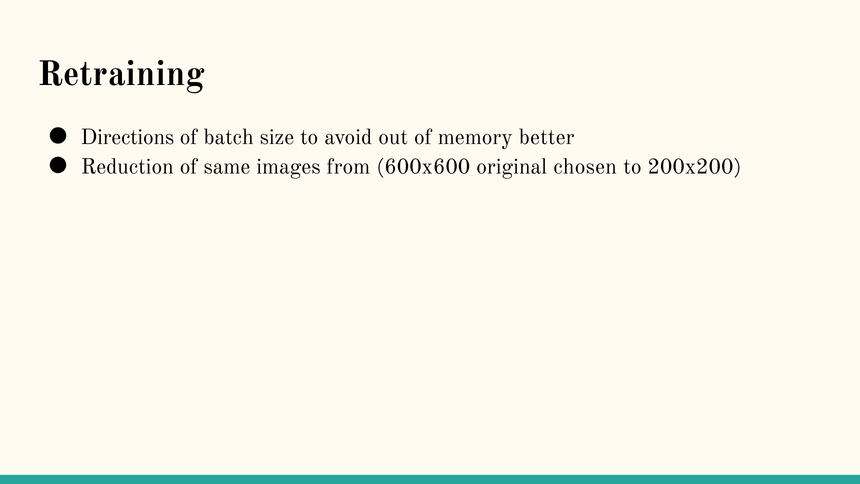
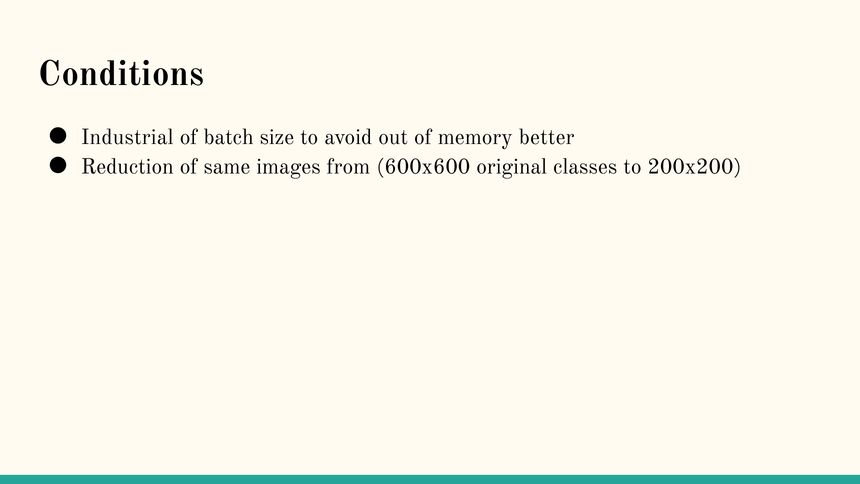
Retraining: Retraining -> Conditions (121, 74)
Directions: Directions -> Industrial (127, 137)
chosen: chosen -> classes (585, 167)
